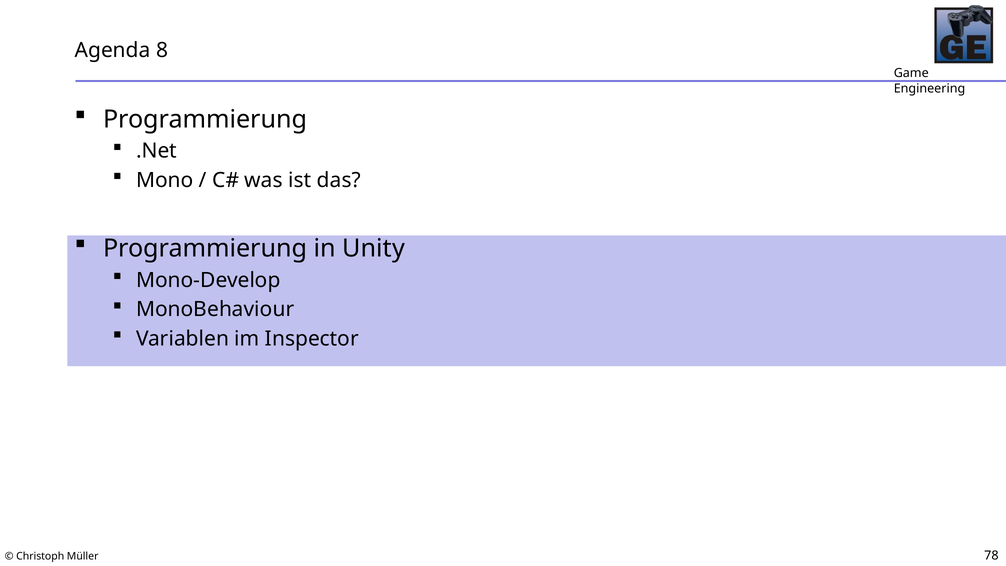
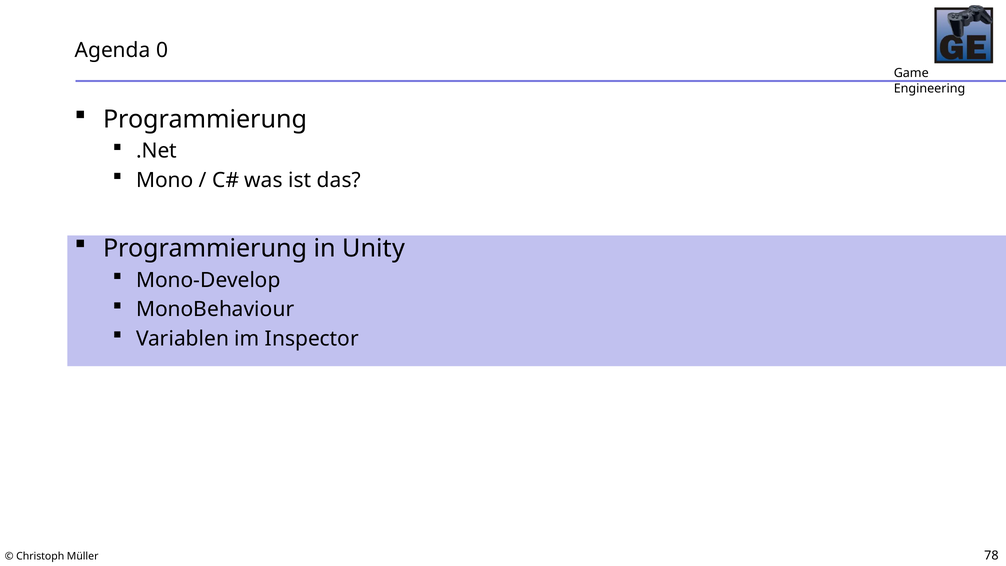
8: 8 -> 0 (162, 50)
